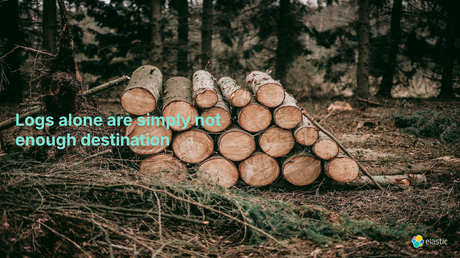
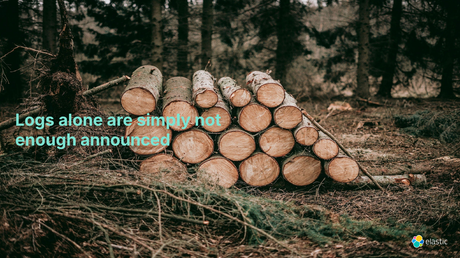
destination: destination -> announced (125, 140)
